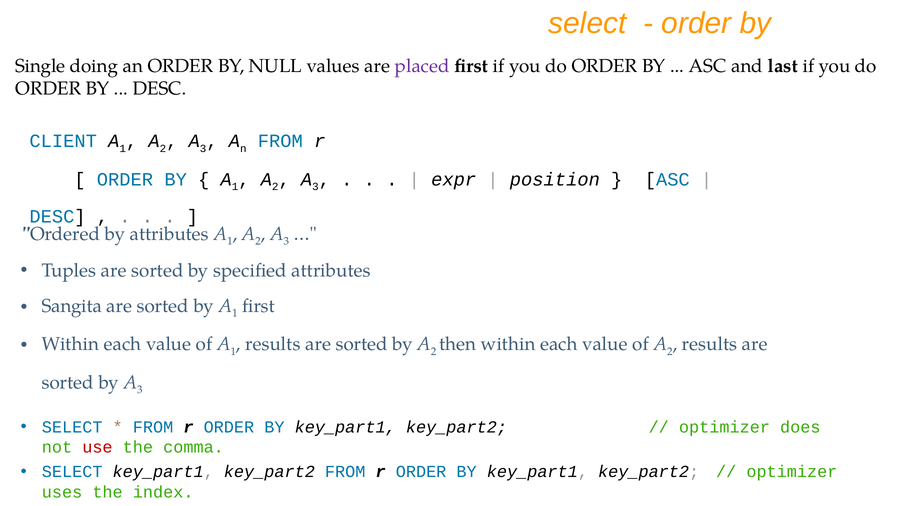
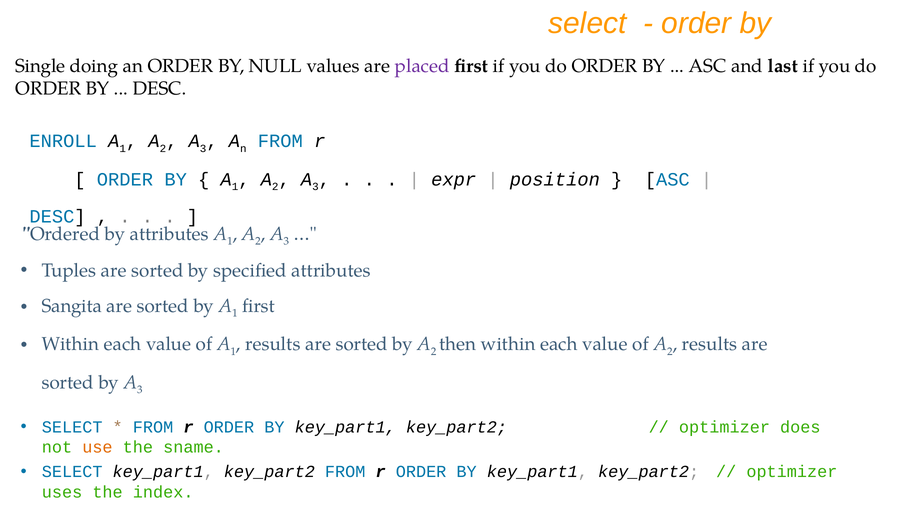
CLIENT: CLIENT -> ENROLL (63, 141)
use colour: red -> orange (97, 447)
comma: comma -> sname (194, 447)
